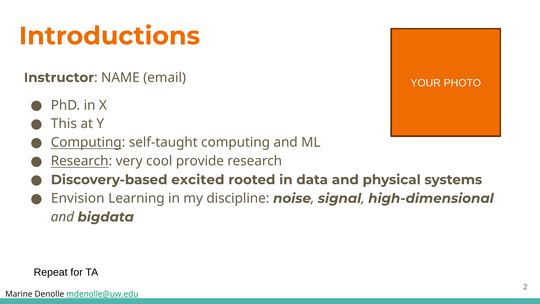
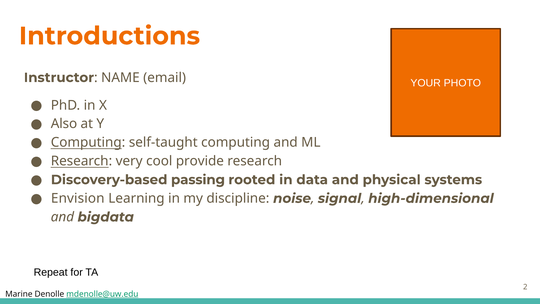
This: This -> Also (64, 124)
excited: excited -> passing (198, 180)
